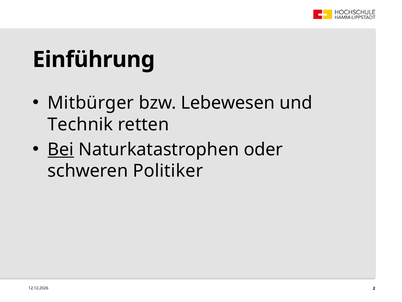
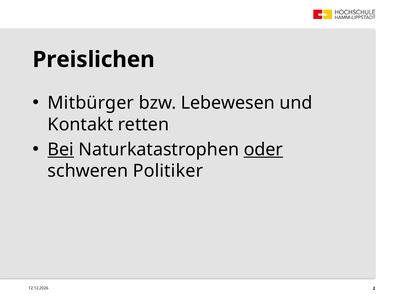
Einführung: Einführung -> Preislichen (94, 59)
Technik: Technik -> Kontakt (80, 124)
oder underline: none -> present (263, 149)
